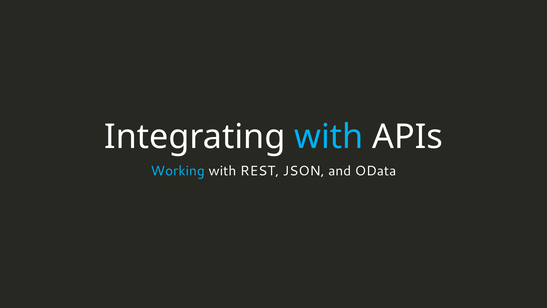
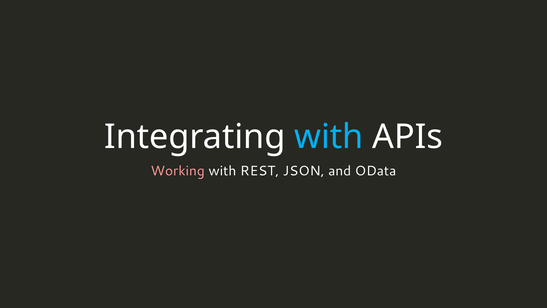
Working colour: light blue -> pink (178, 171)
